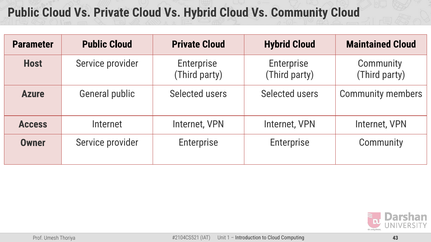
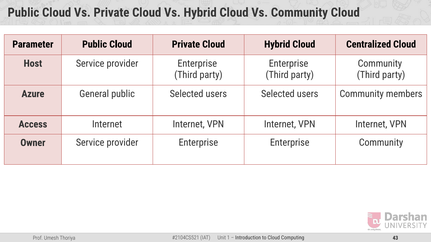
Maintained: Maintained -> Centralized (369, 44)
